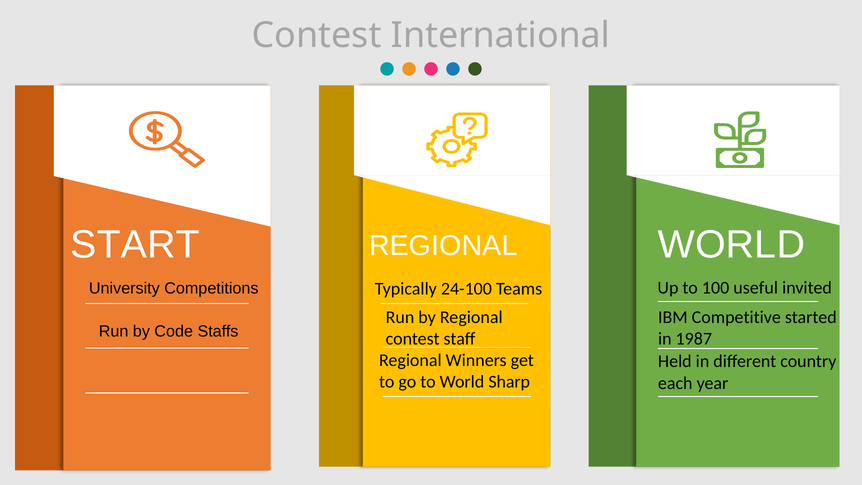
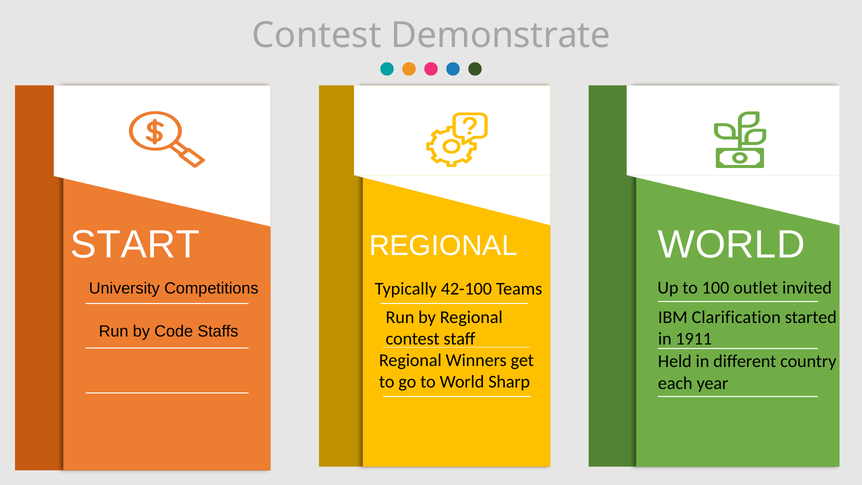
International: International -> Demonstrate (501, 36)
useful: useful -> outlet (756, 288)
24-100: 24-100 -> 42-100 (466, 289)
Competitive: Competitive -> Clarification (736, 317)
1987: 1987 -> 1911 (694, 339)
